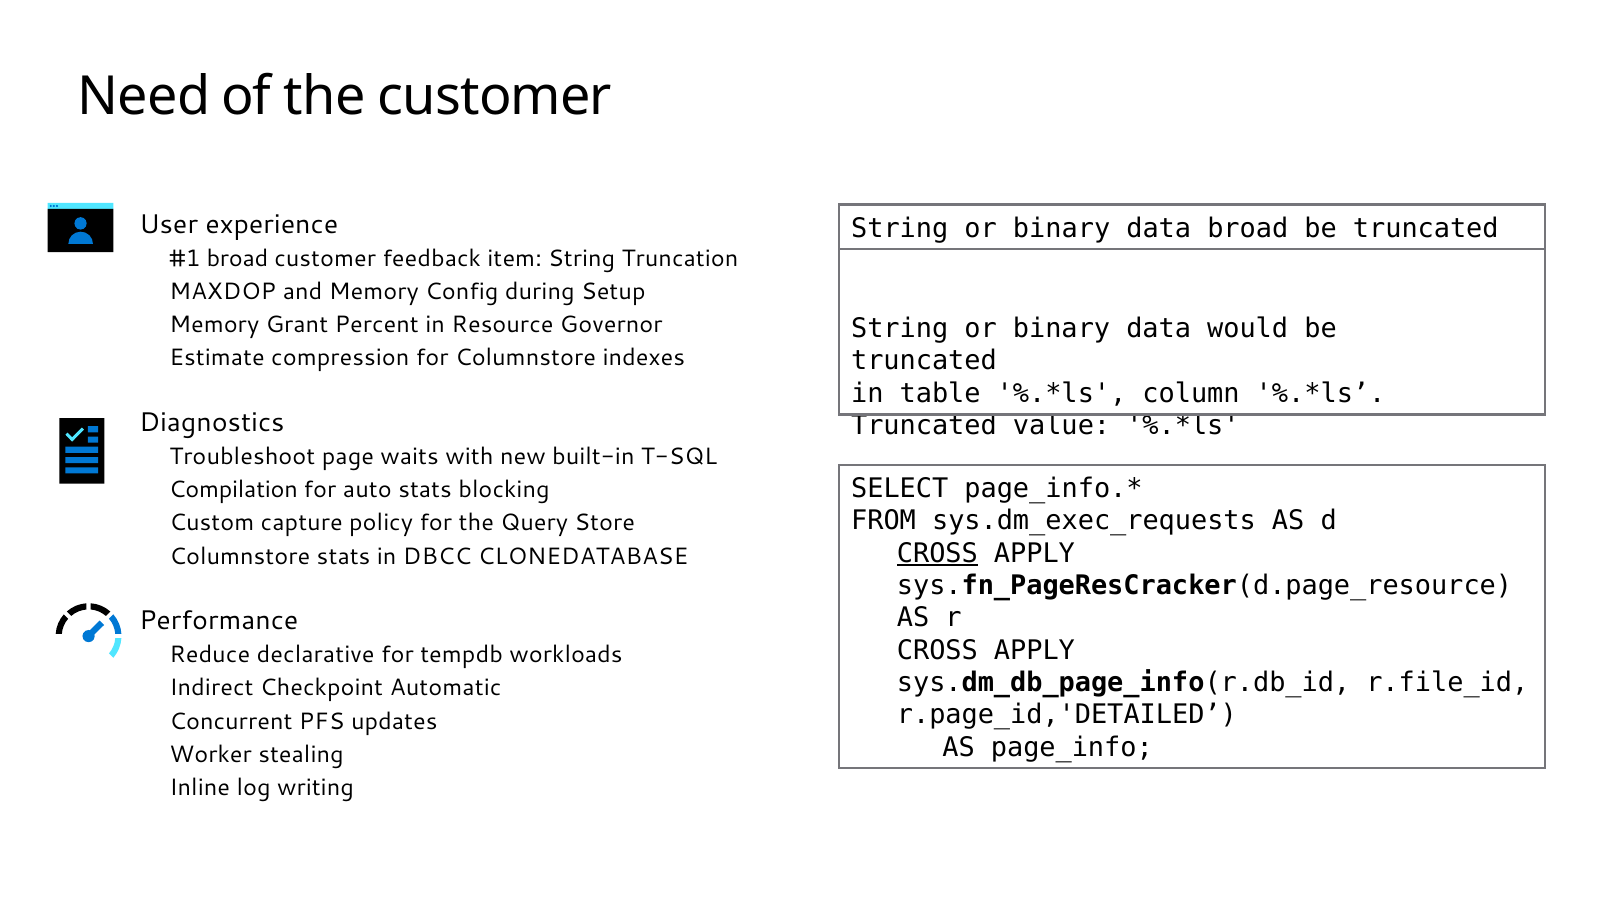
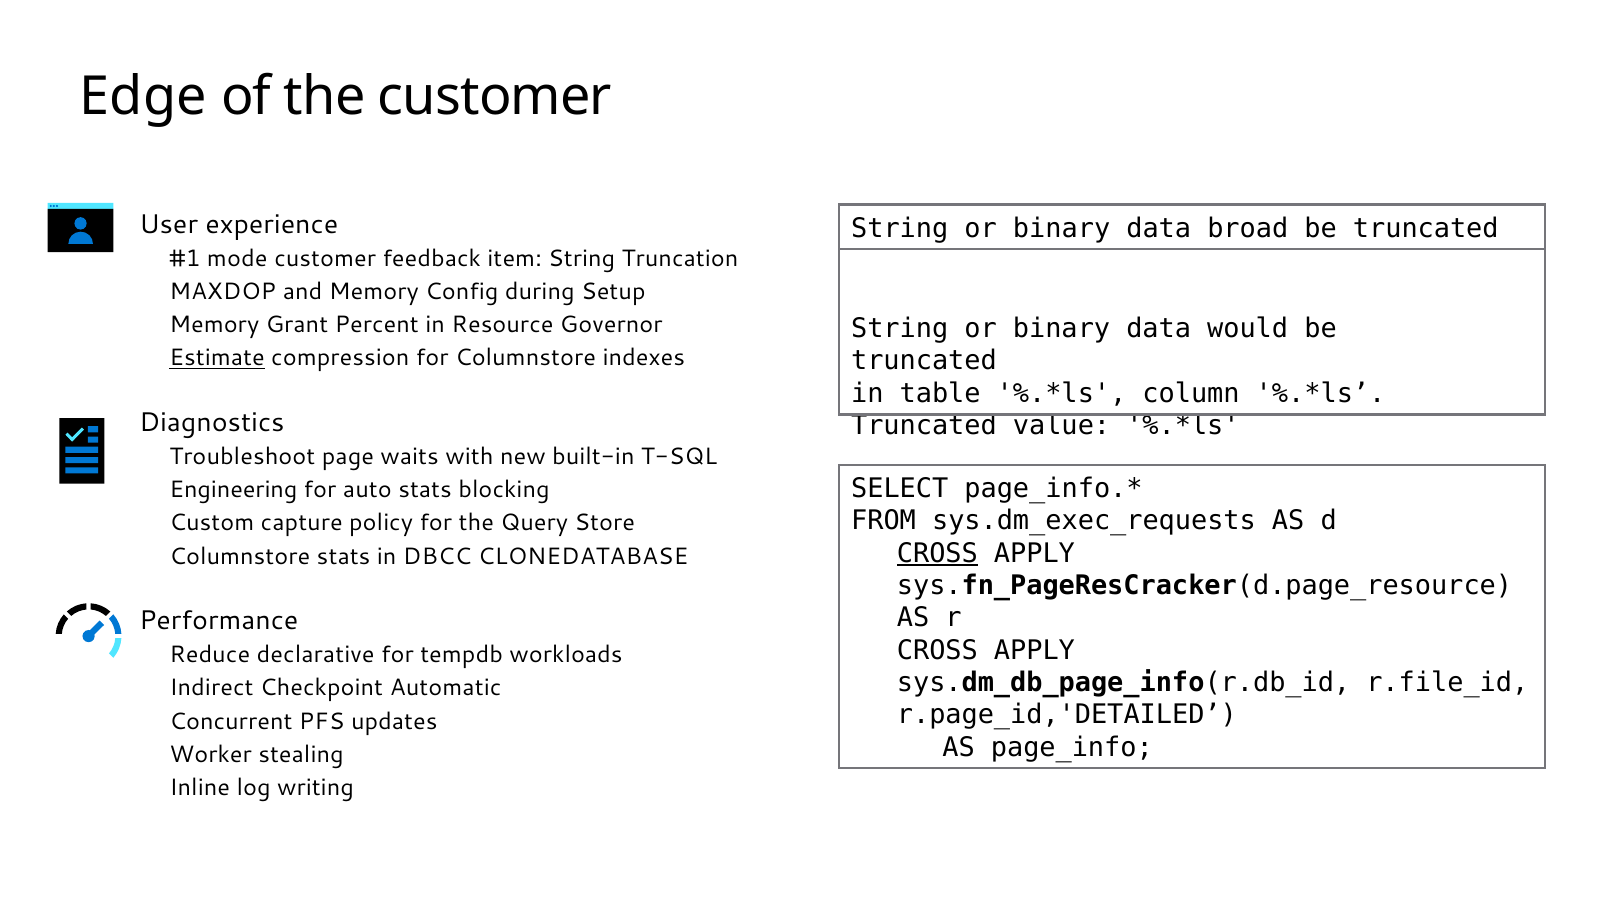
Need: Need -> Edge (143, 97)
broad: broad -> mode (237, 259)
Estimate underline: none -> present (217, 358)
Compilation: Compilation -> Engineering (233, 490)
